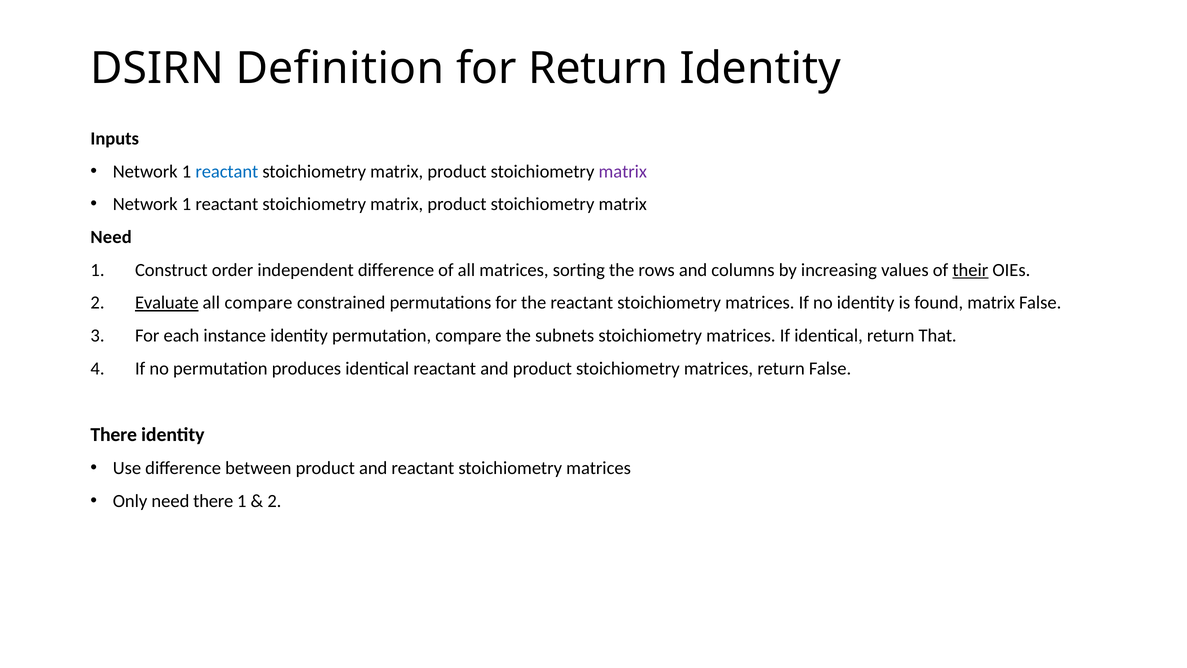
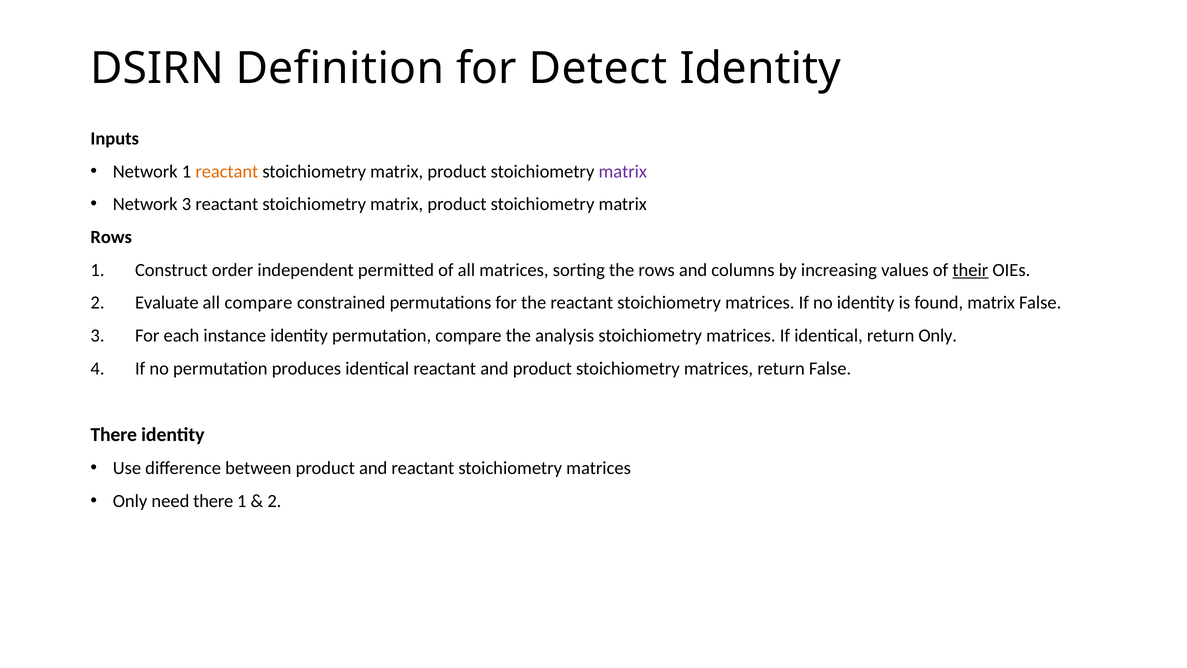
for Return: Return -> Detect (598, 69)
reactant colour: blue -> orange (227, 171)
1: 1 -> 3 (187, 204)
Need: Need -> Rows (111, 237)
independent difference: difference -> permitted (396, 270)
Evaluate underline: present -> none (167, 303)
subnets: subnets -> analysis (565, 335)
return That: That -> Only (938, 335)
